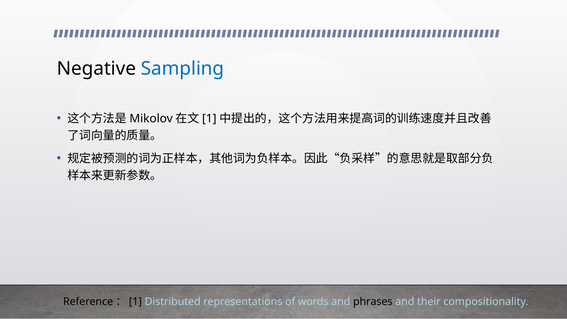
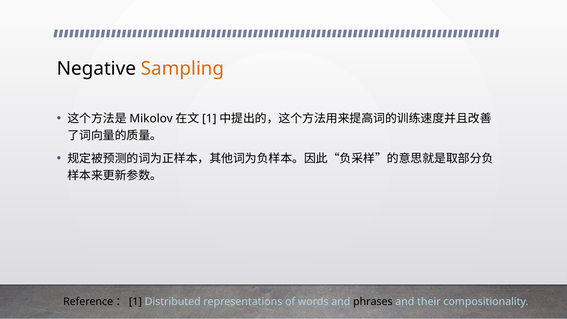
Sampling colour: blue -> orange (183, 69)
